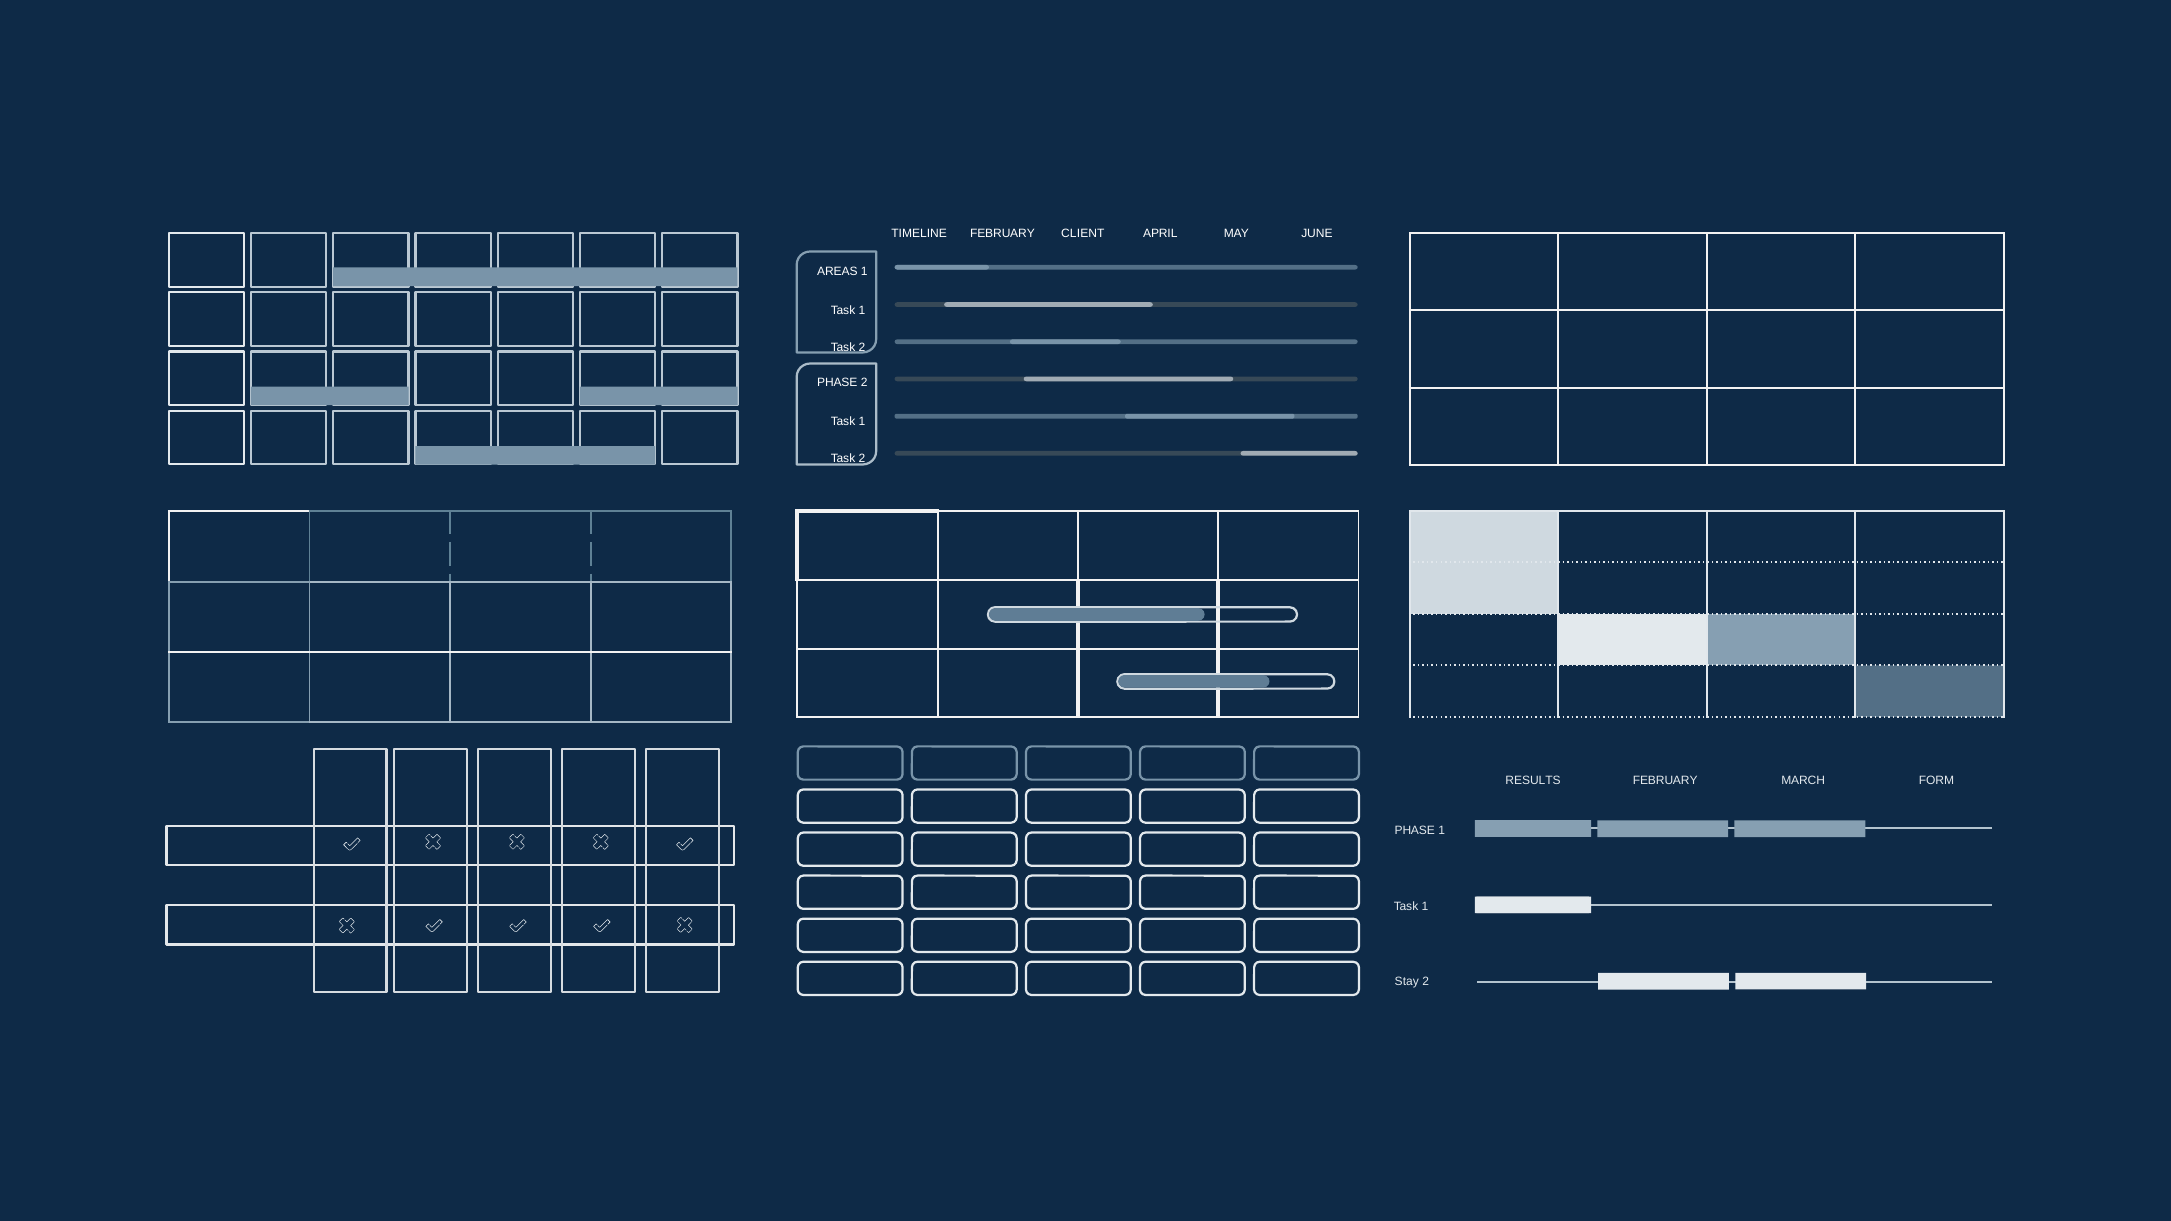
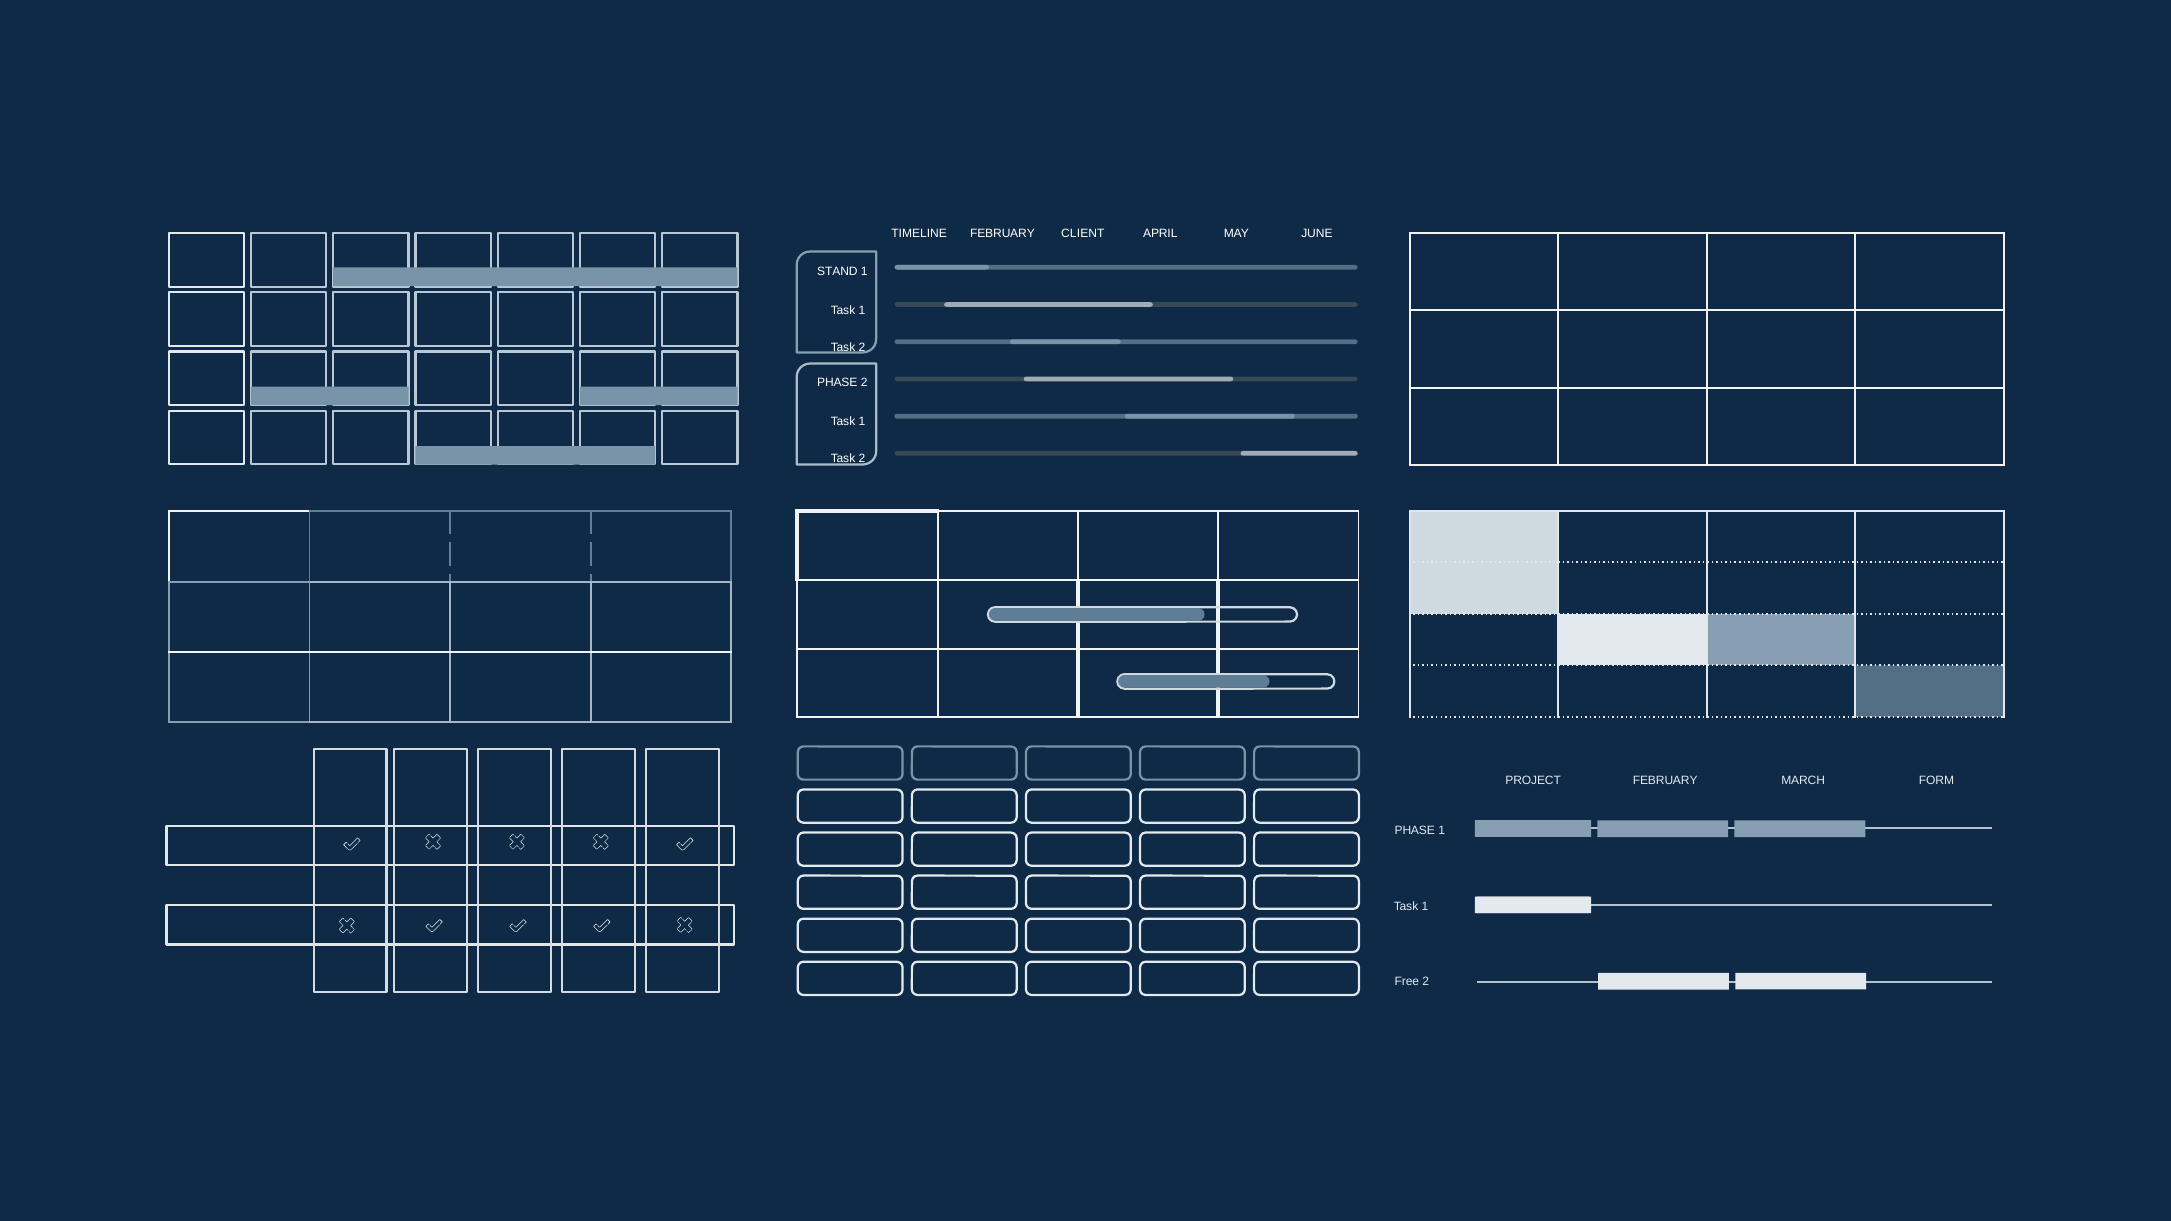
AREAS: AREAS -> STAND (837, 272)
RESULTS: RESULTS -> PROJECT (1533, 781)
Stay: Stay -> Free (1407, 982)
